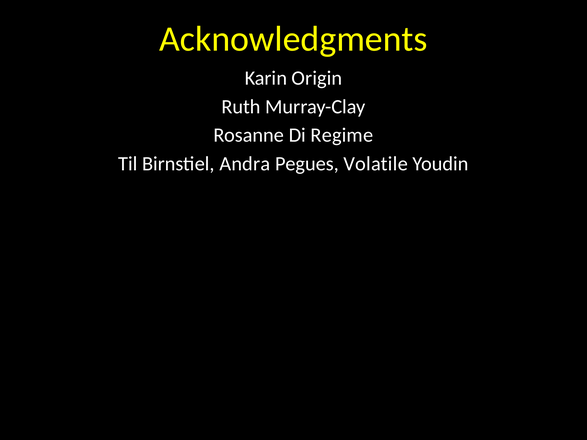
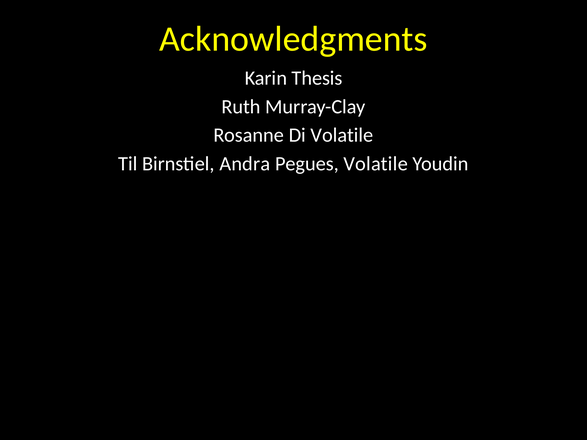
Origin: Origin -> Thesis (317, 78)
Di Regime: Regime -> Volatile (342, 135)
